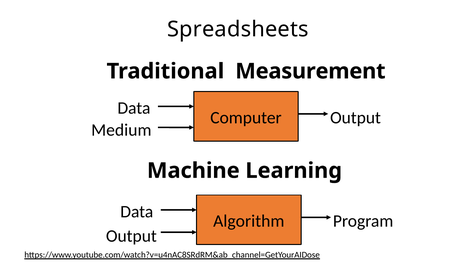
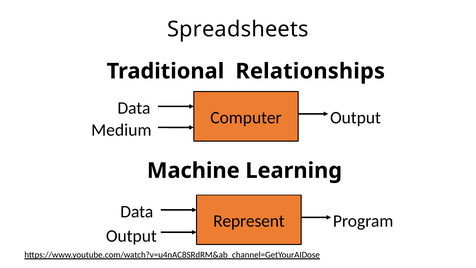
Measurement: Measurement -> Relationships (310, 71)
Algorithm: Algorithm -> Represent (249, 221)
